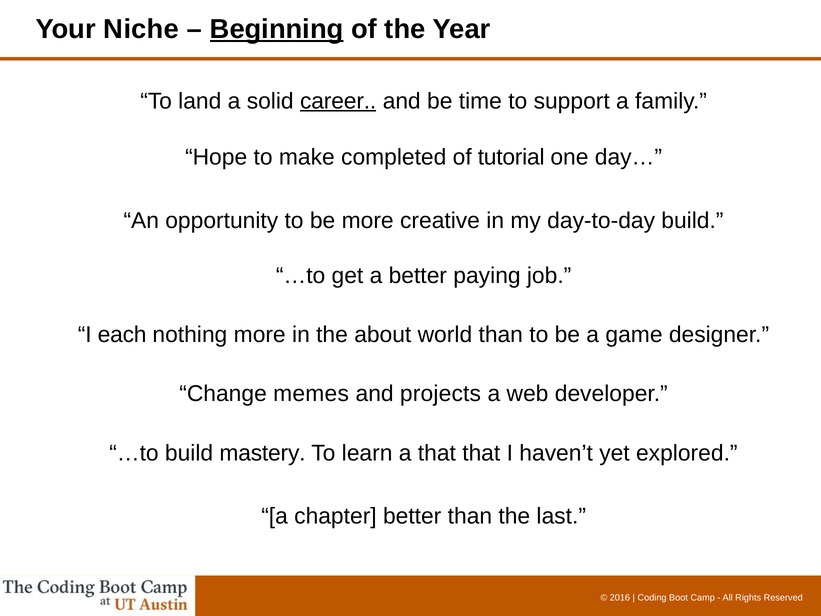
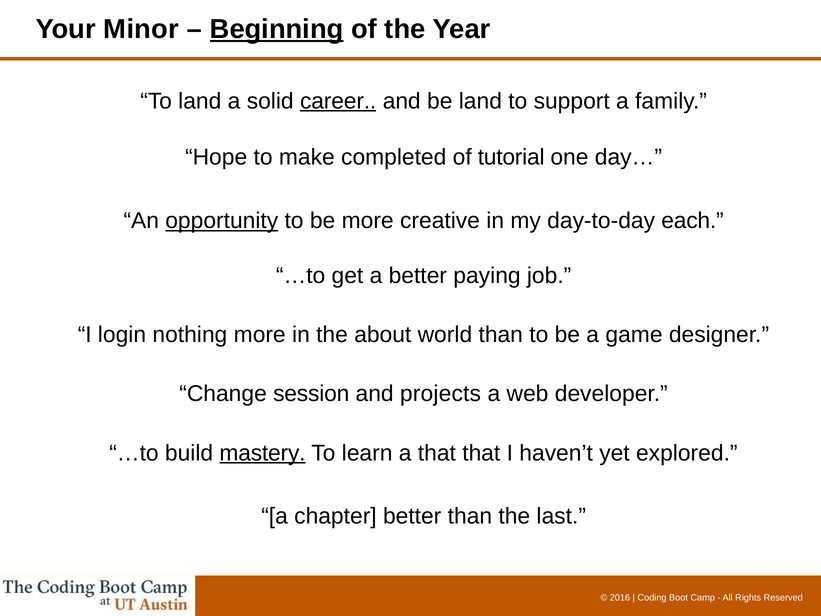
Niche: Niche -> Minor (141, 29)
be time: time -> land (480, 101)
opportunity underline: none -> present (222, 221)
day-to-day build: build -> each (692, 221)
each: each -> login (122, 335)
memes: memes -> session (311, 394)
mastery underline: none -> present (263, 453)
